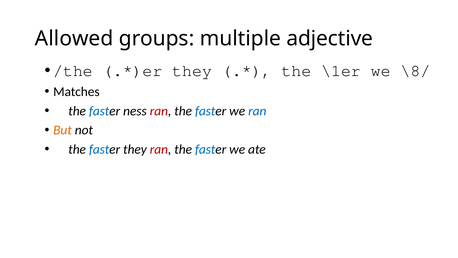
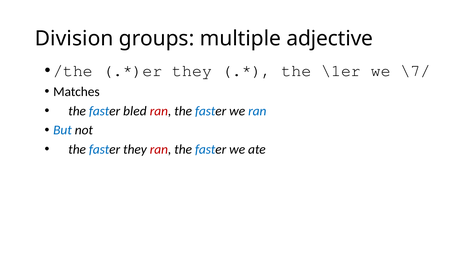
Allowed: Allowed -> Division (74, 38)
\8/: \8/ -> \7/ (415, 71)
ness: ness -> bled (135, 111)
But colour: orange -> blue (63, 130)
